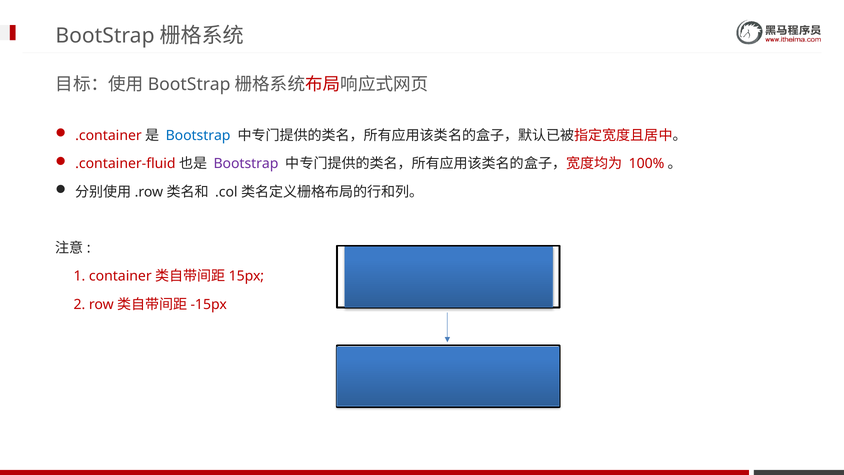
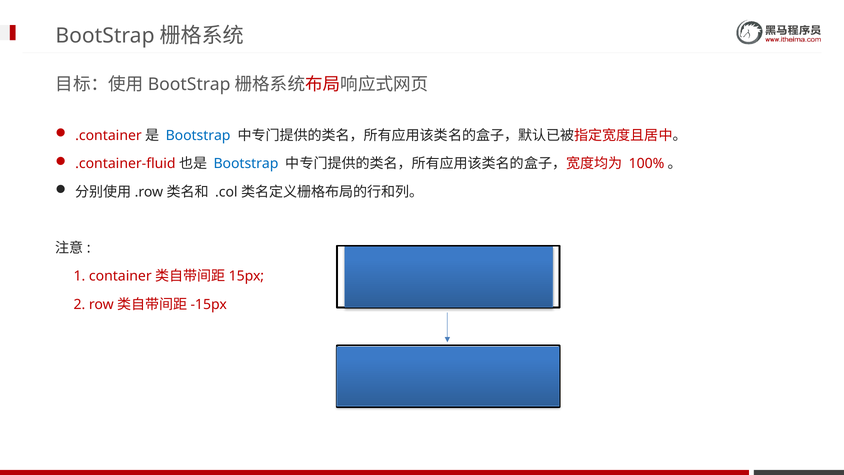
Bootstrap colour: purple -> blue (246, 164)
